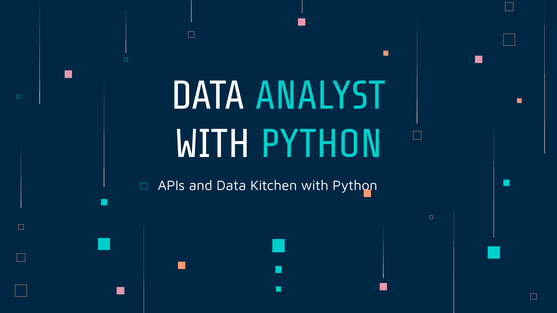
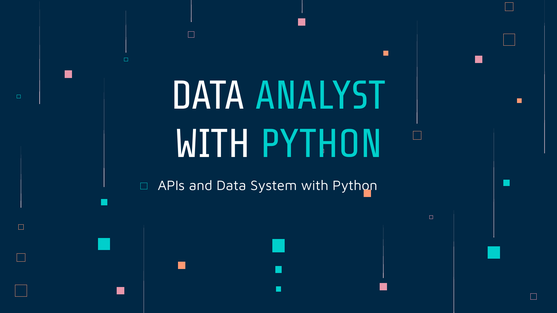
Kitchen: Kitchen -> System (274, 186)
